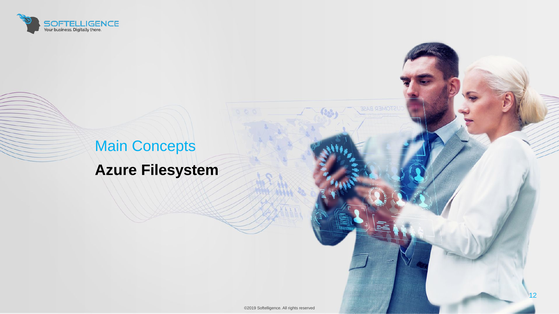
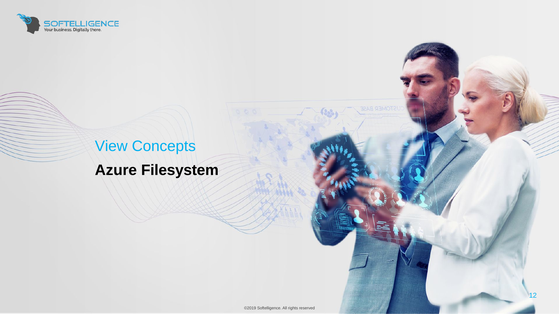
Main: Main -> View (111, 146)
